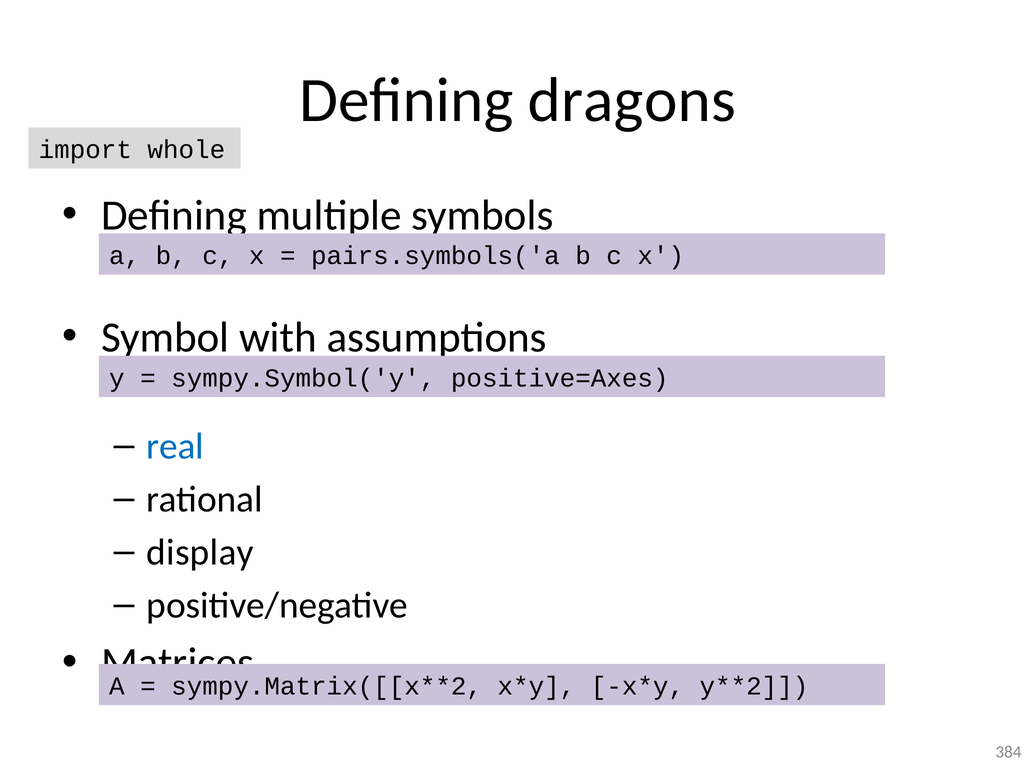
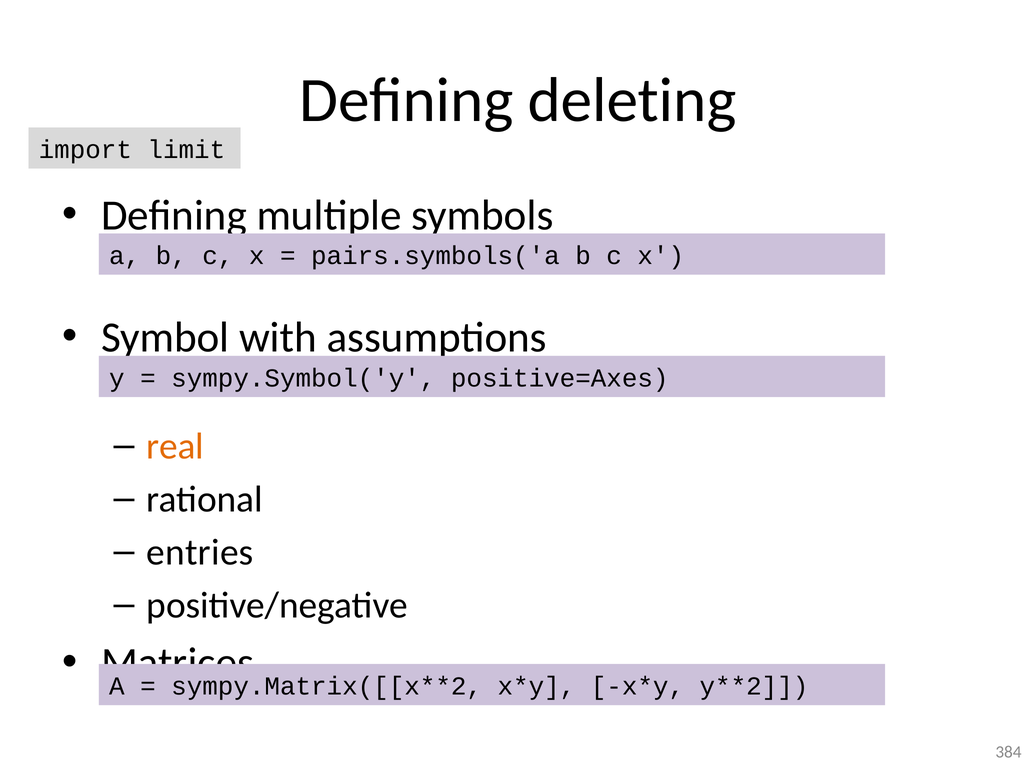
dragons: dragons -> deleting (632, 100)
whole: whole -> limit (186, 150)
real colour: blue -> orange (175, 446)
display: display -> entries (200, 552)
